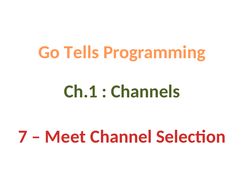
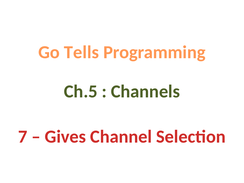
Ch.1: Ch.1 -> Ch.5 (81, 91)
Meet: Meet -> Gives (65, 137)
